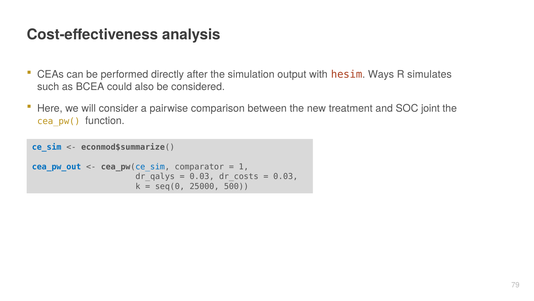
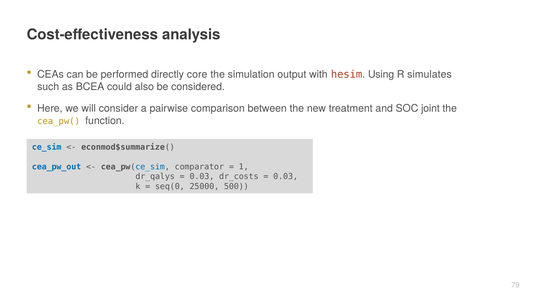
after: after -> core (197, 74)
Ways: Ways -> Using (381, 74)
